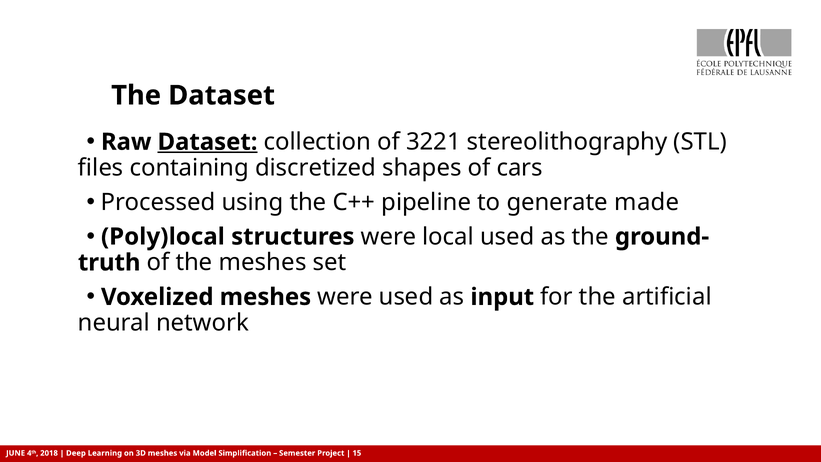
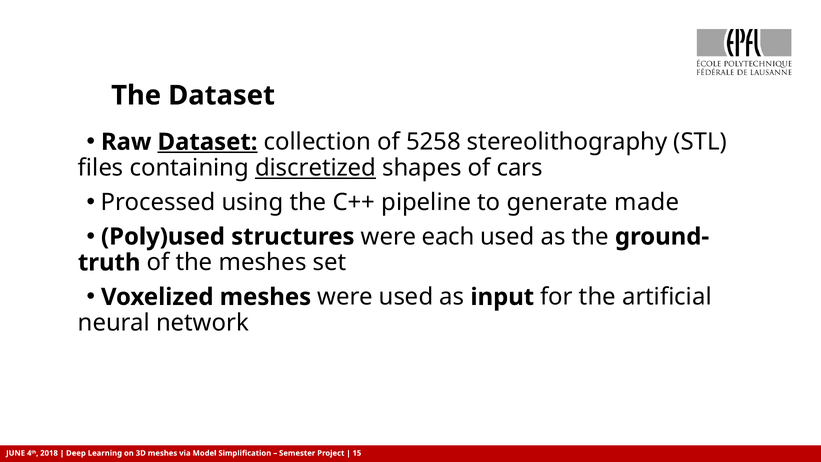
3221: 3221 -> 5258 (433, 142)
discretized underline: none -> present (316, 168)
Poly)local: Poly)local -> Poly)used (163, 237)
local: local -> each (448, 237)
